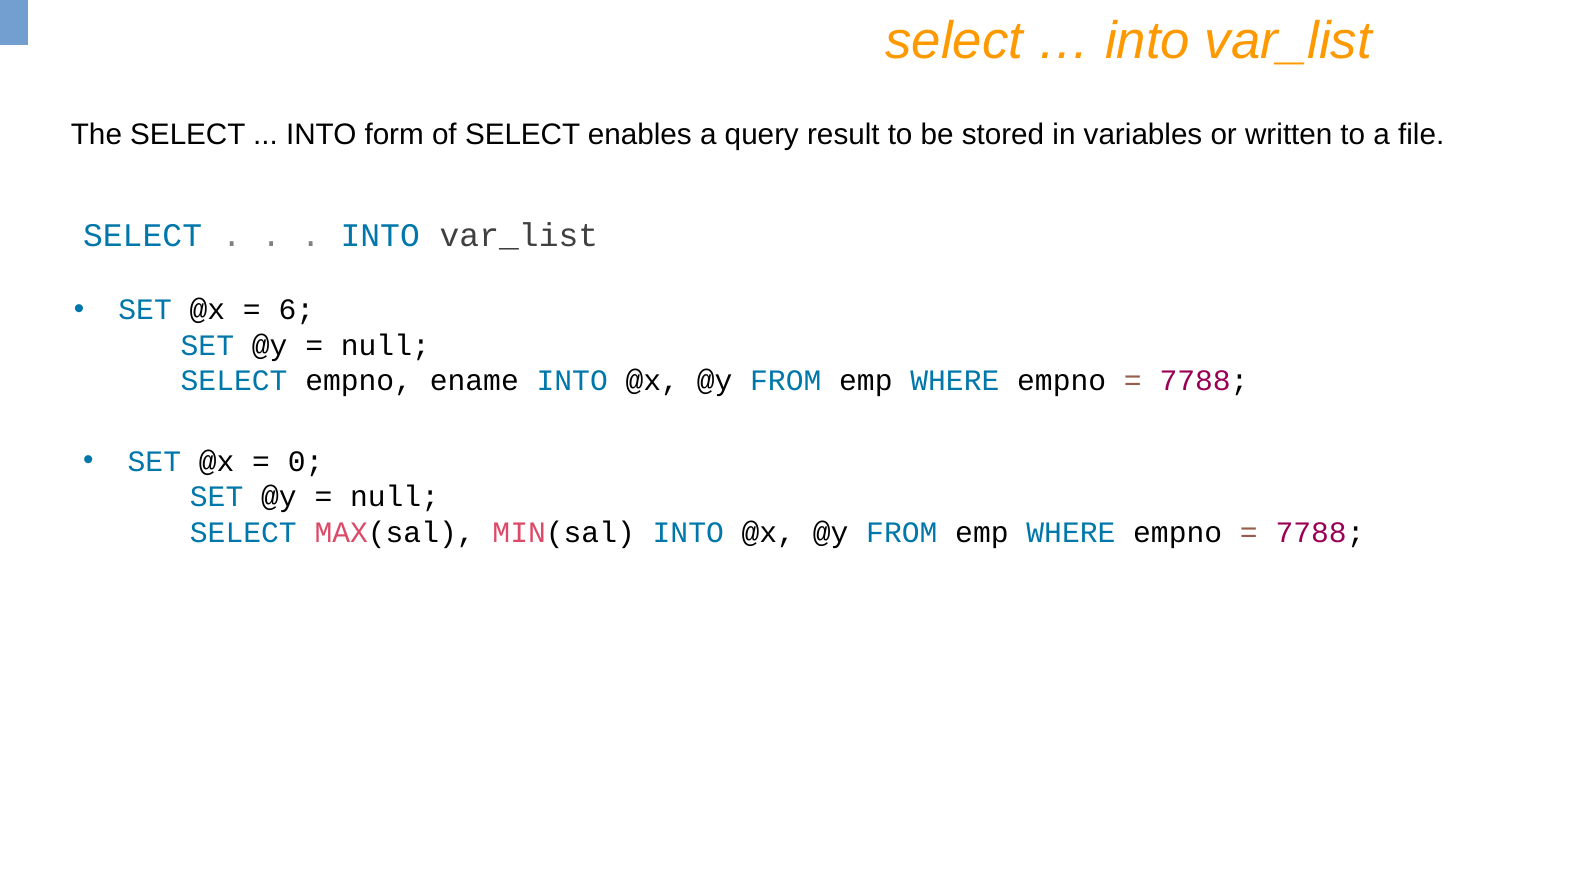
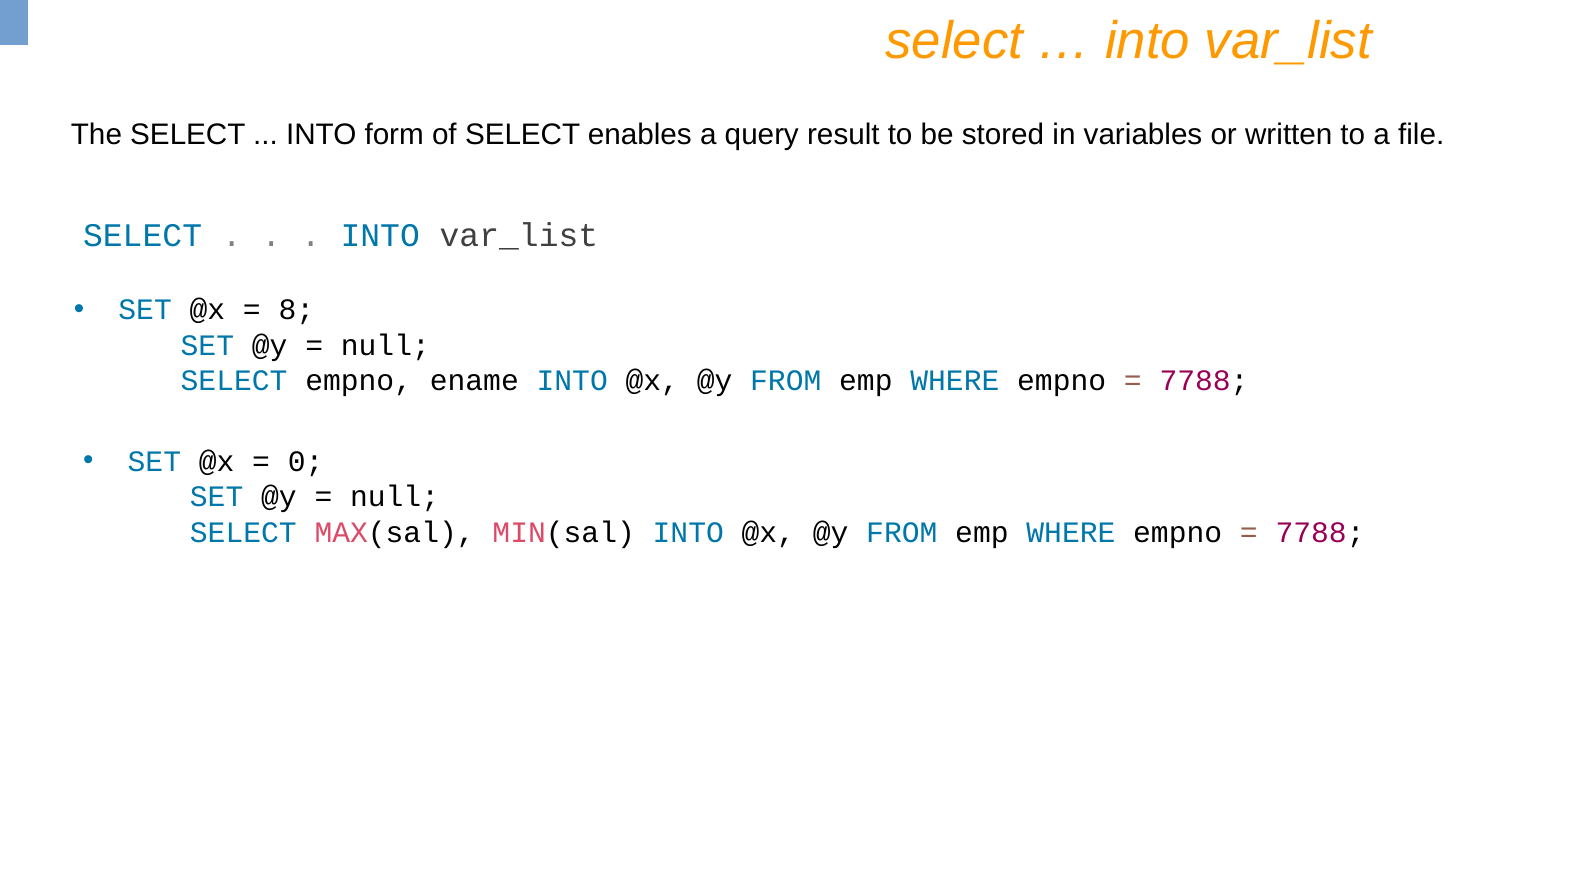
6: 6 -> 8 (296, 310)
